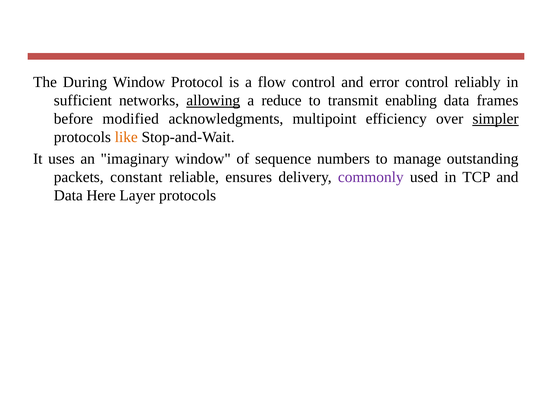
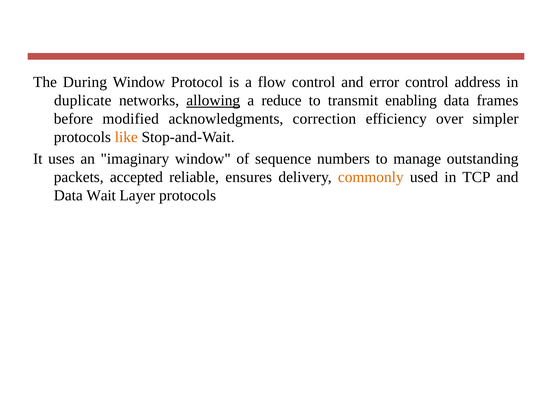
reliably: reliably -> address (478, 82)
sufficient: sufficient -> duplicate (83, 100)
multipoint: multipoint -> correction (324, 119)
simpler underline: present -> none (496, 119)
constant: constant -> accepted (136, 177)
commonly colour: purple -> orange (371, 177)
Here: Here -> Wait (101, 196)
